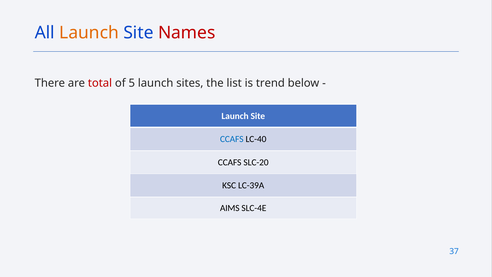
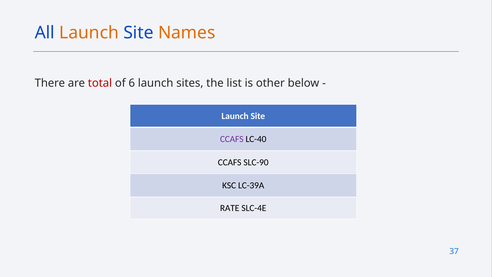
Names colour: red -> orange (187, 33)
5: 5 -> 6 (132, 83)
trend: trend -> other (270, 83)
CCAFS colour: blue -> purple (232, 139)
SLC-20: SLC-20 -> SLC-90 (256, 162)
AIMS: AIMS -> RATE (230, 208)
